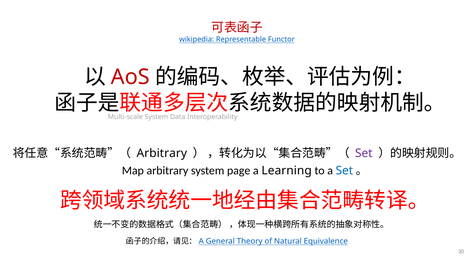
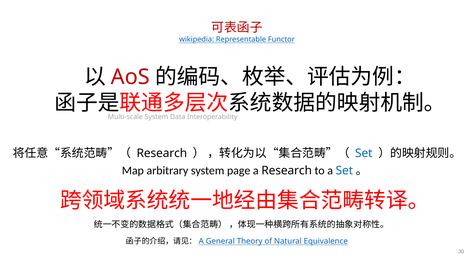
Arbitrary: Arbitrary -> Research (162, 154)
Set colour: purple -> blue (364, 154)
a Learning: Learning -> Research (287, 171)
